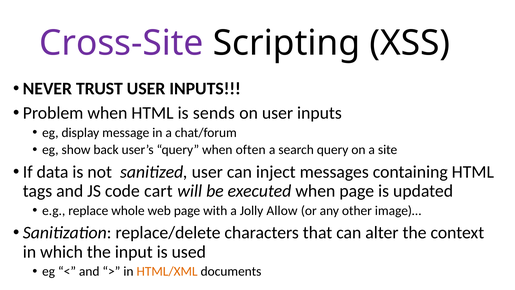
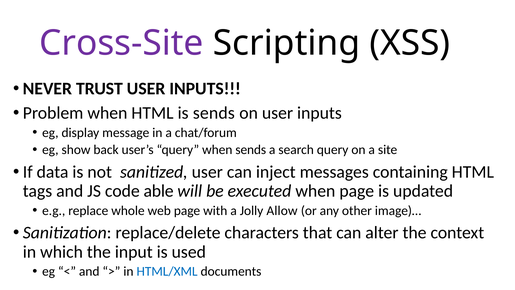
when often: often -> sends (251, 150)
cart: cart -> able (159, 191)
HTML/XML colour: orange -> blue (167, 271)
